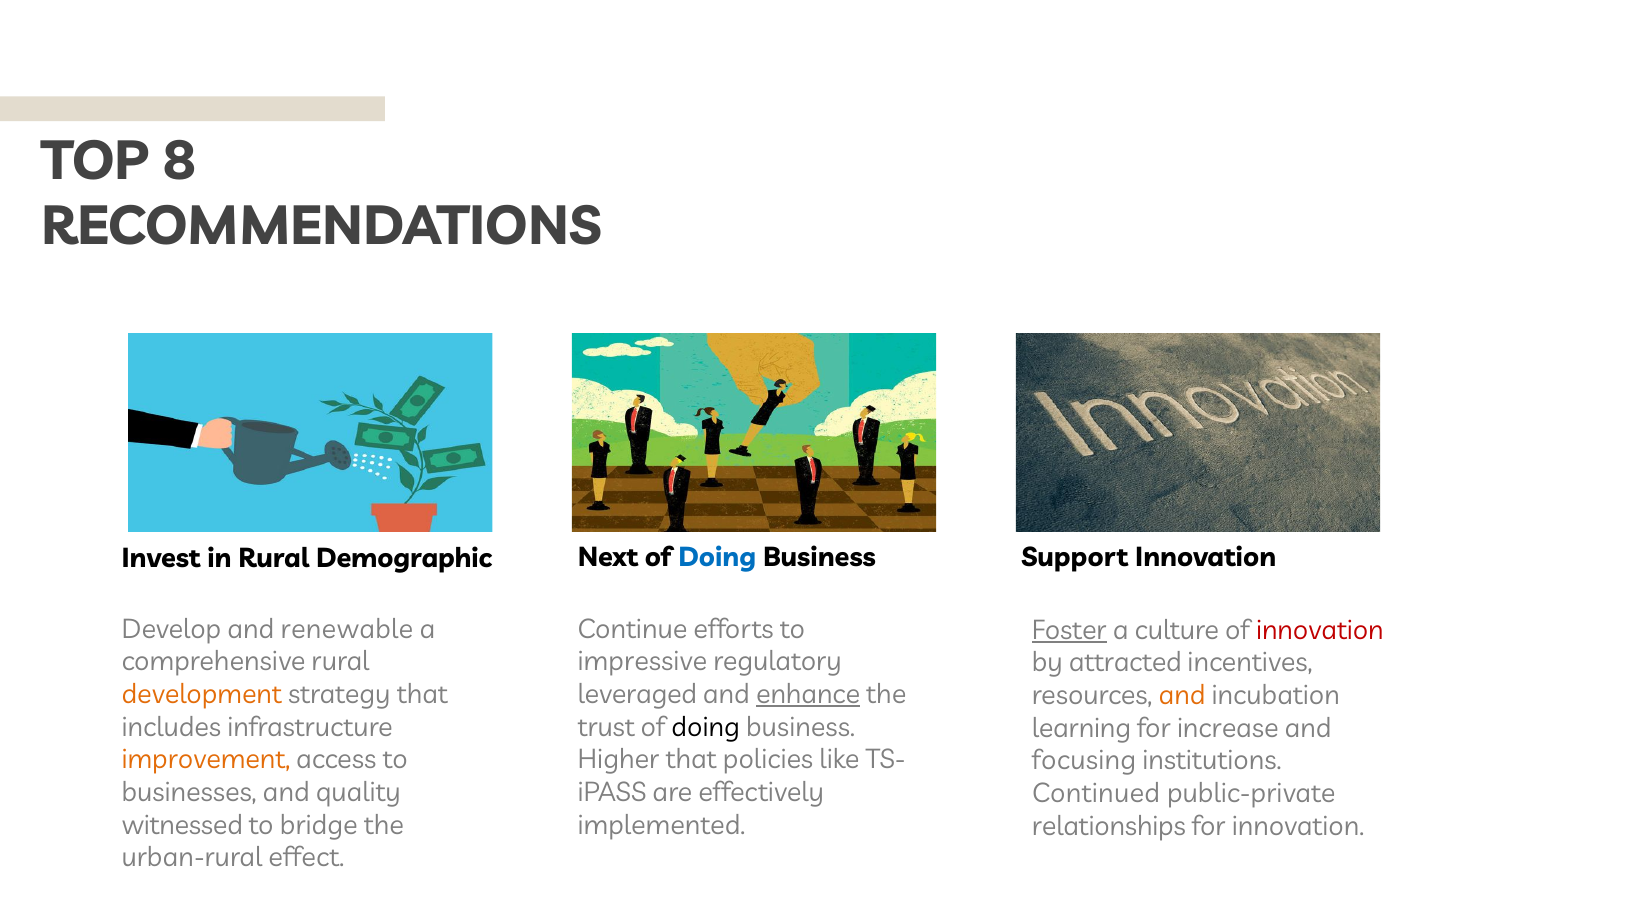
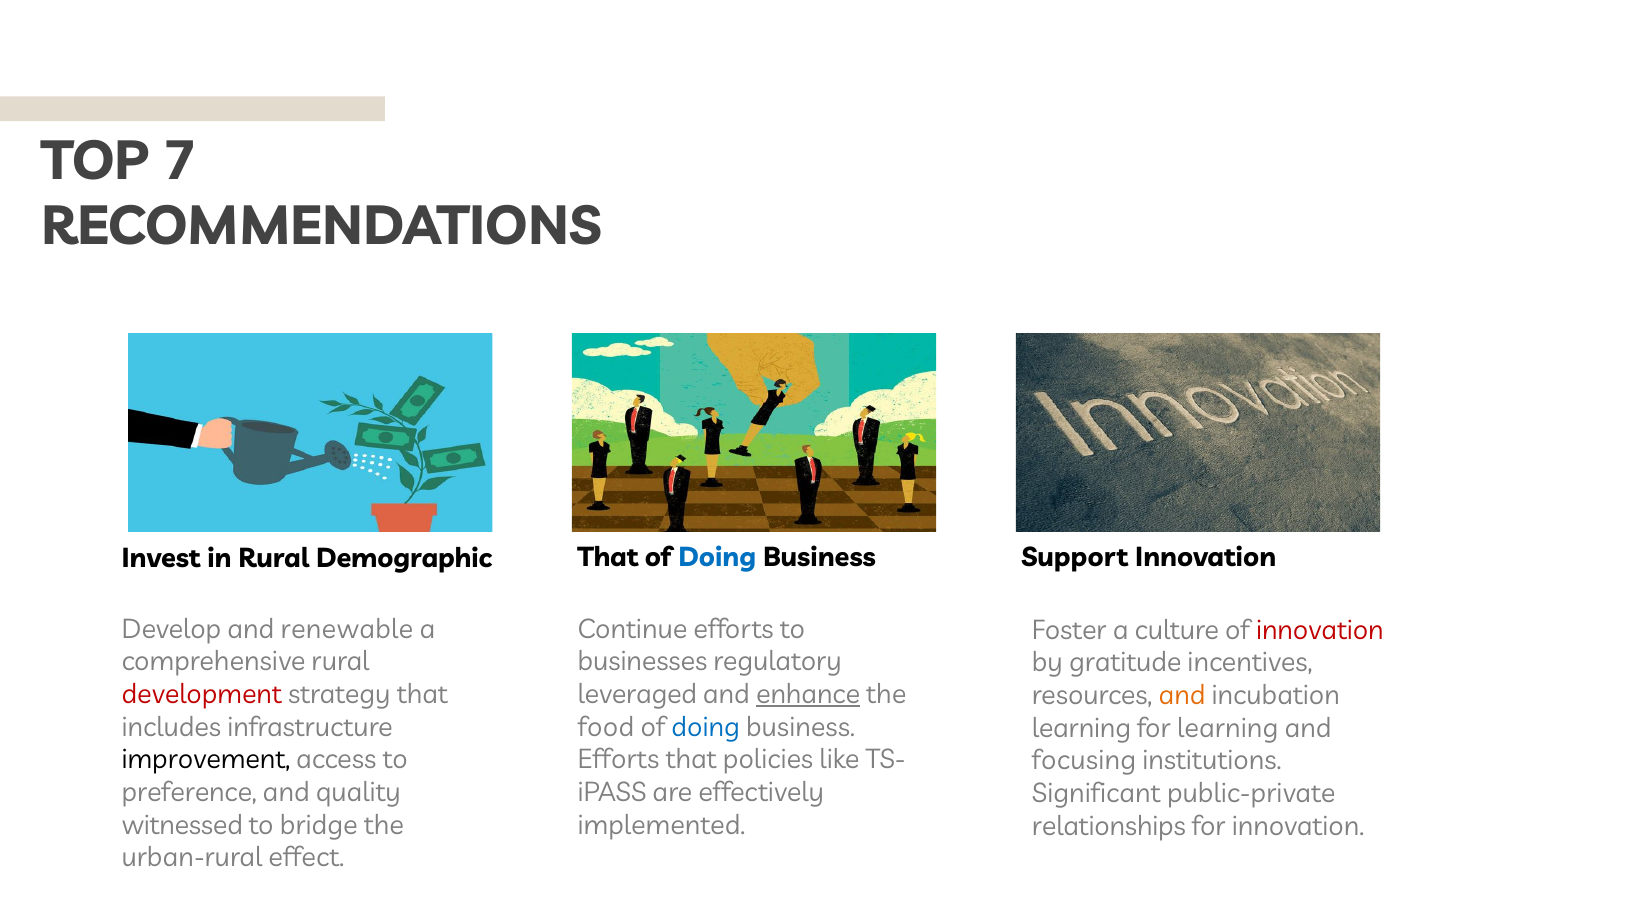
8: 8 -> 7 (179, 161)
Next: Next -> That (608, 558)
Foster underline: present -> none (1069, 630)
impressive: impressive -> businesses (643, 662)
attracted: attracted -> gratitude (1125, 663)
development colour: orange -> red (202, 695)
trust: trust -> food (606, 727)
doing colour: black -> blue (706, 727)
for increase: increase -> learning (1228, 728)
improvement colour: orange -> black (206, 760)
Higher: Higher -> Efforts (619, 760)
businesses: businesses -> preference (189, 793)
Continued: Continued -> Significant (1096, 794)
